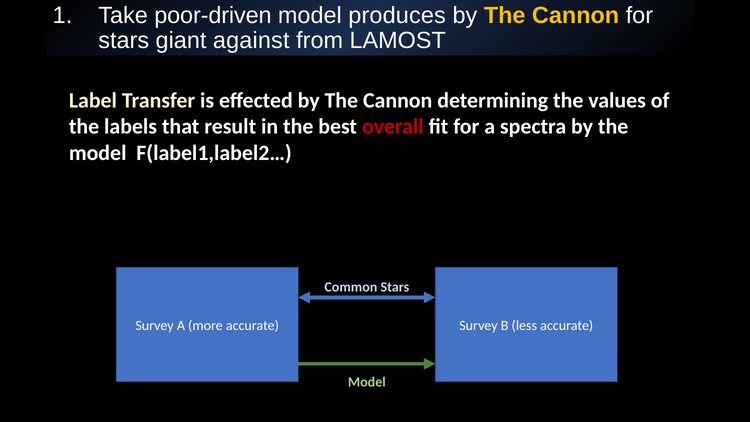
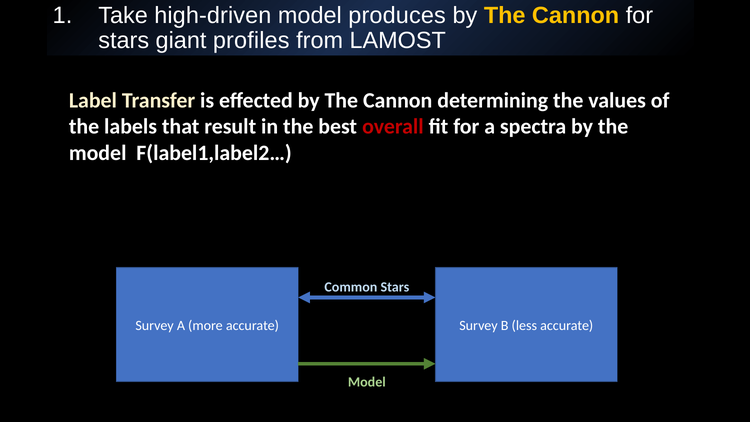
poor-driven: poor-driven -> high-driven (213, 15)
against: against -> profiles (251, 41)
